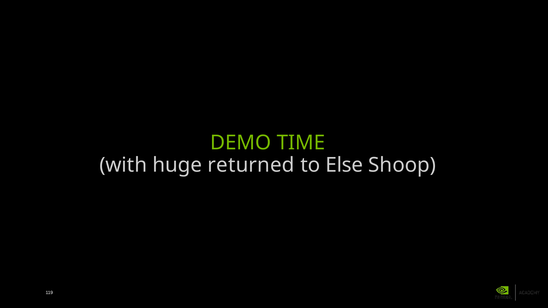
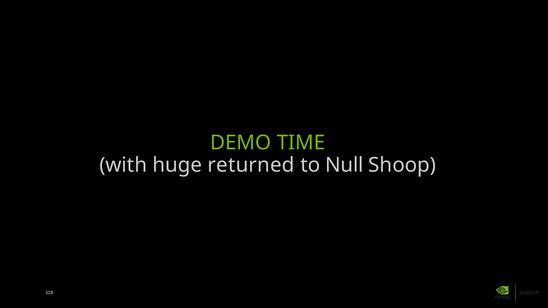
Else: Else -> Null (344, 165)
